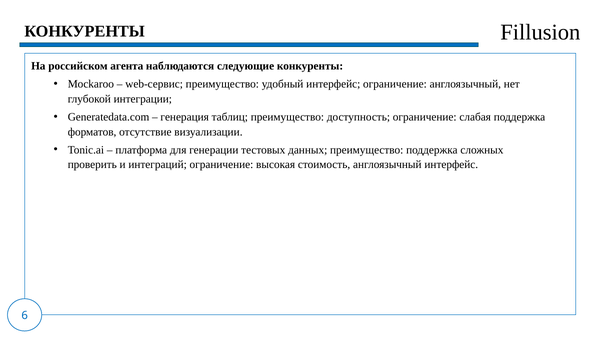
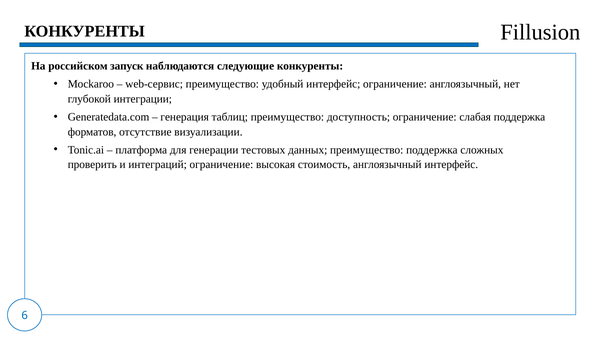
агента: агента -> запуск (127, 66)
